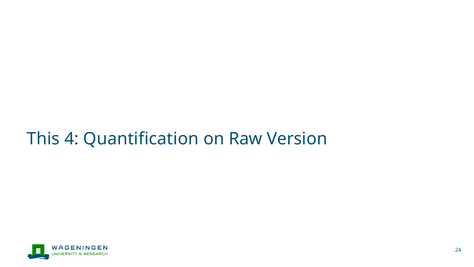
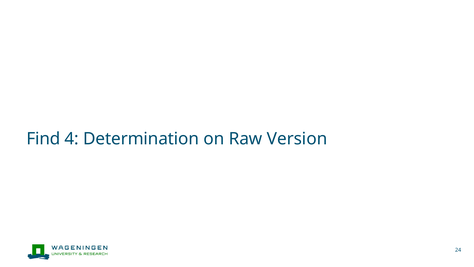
This: This -> Find (43, 139)
Quantification: Quantification -> Determination (141, 139)
